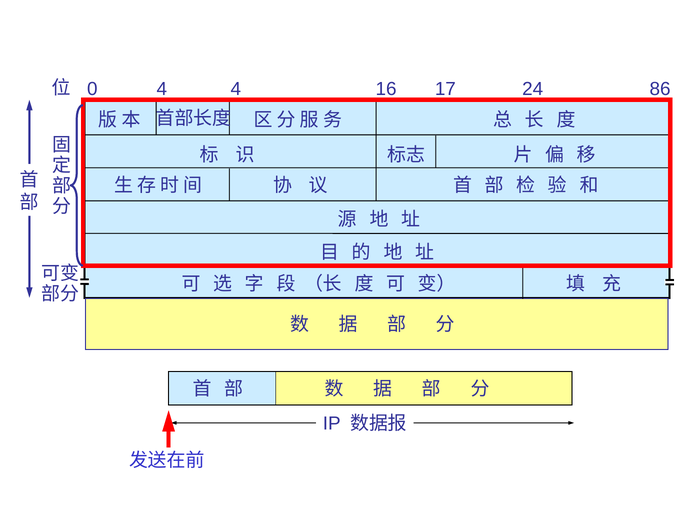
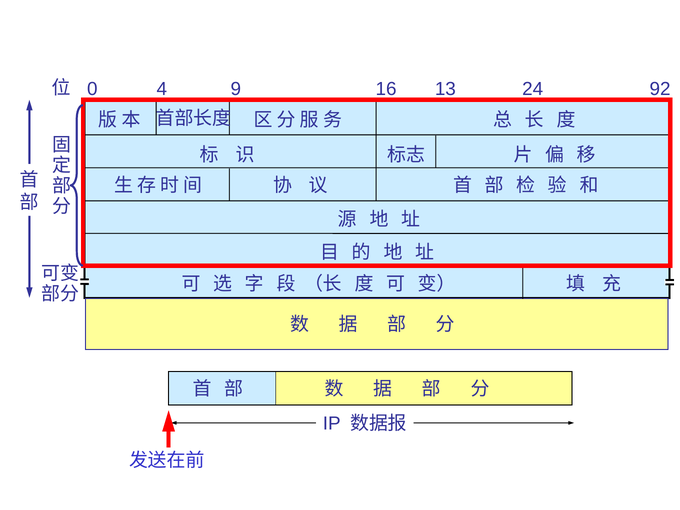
4 4: 4 -> 9 (236, 89)
17: 17 -> 13 (445, 89)
86: 86 -> 92 (660, 89)
